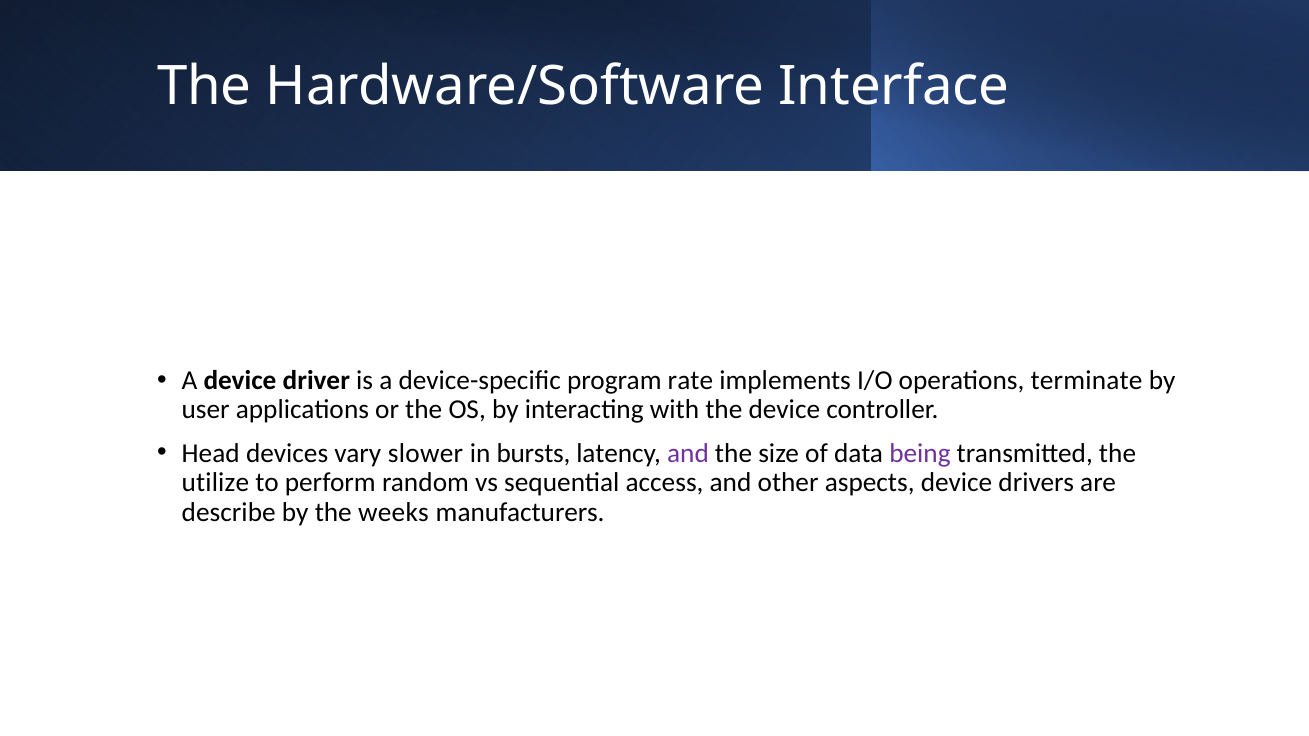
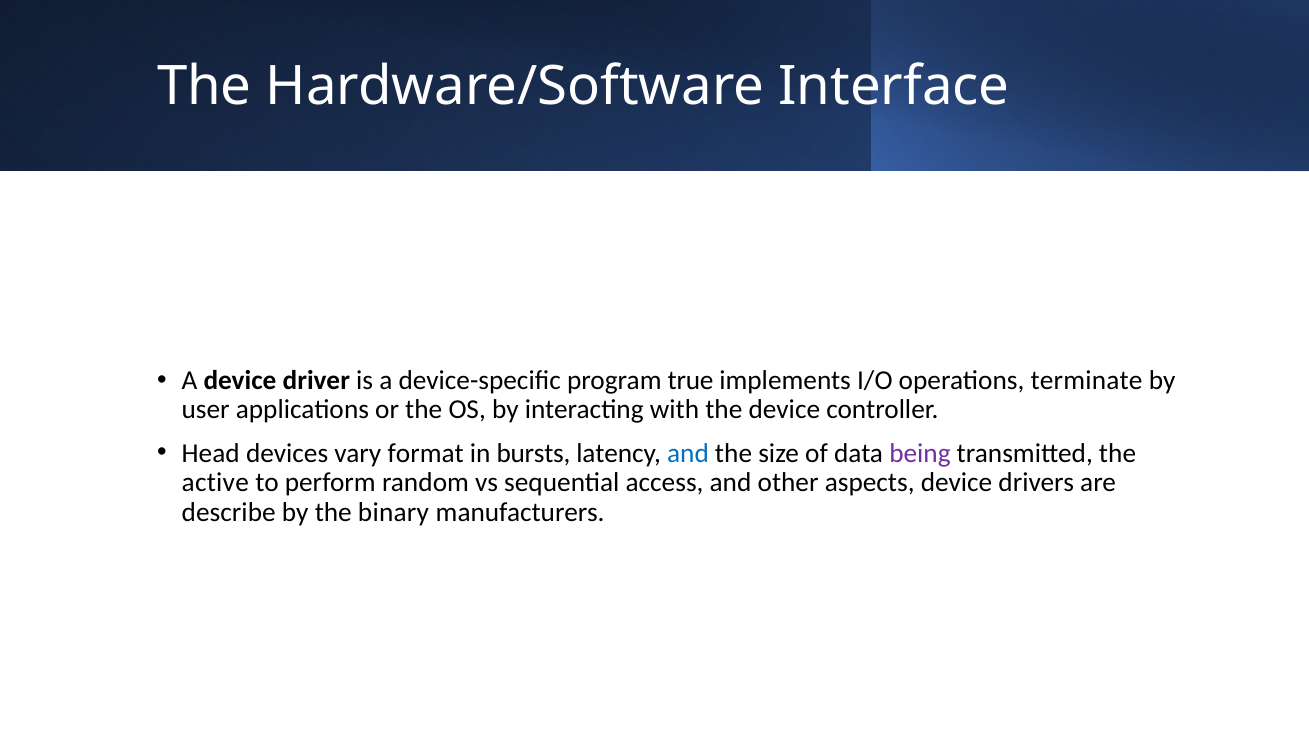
rate: rate -> true (691, 381)
slower: slower -> format (426, 453)
and colour: purple -> blue (688, 453)
utilize: utilize -> active (215, 483)
weeks: weeks -> binary (393, 512)
